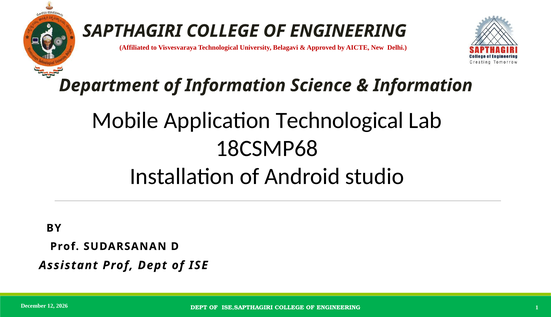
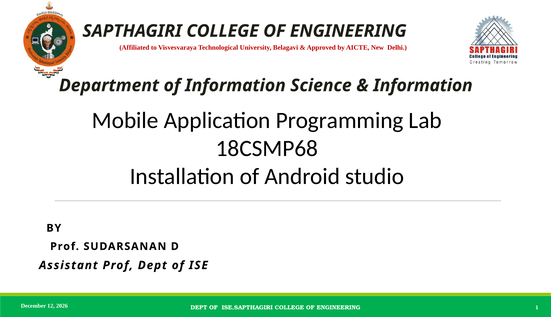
Application Technological: Technological -> Programming (340, 120)
